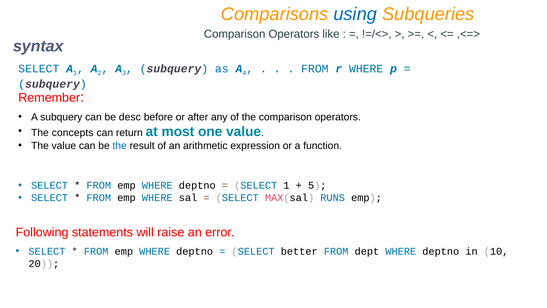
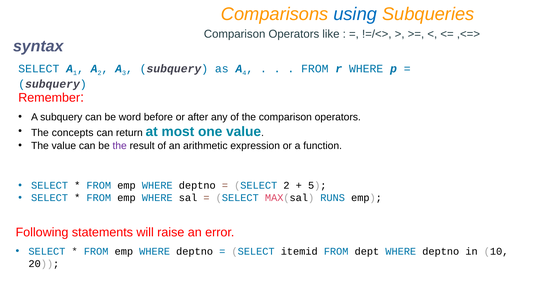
desc: desc -> word (130, 117)
the colour: blue -> purple (120, 146)
SELECT 1: 1 -> 2 (286, 185)
better: better -> itemid (299, 251)
